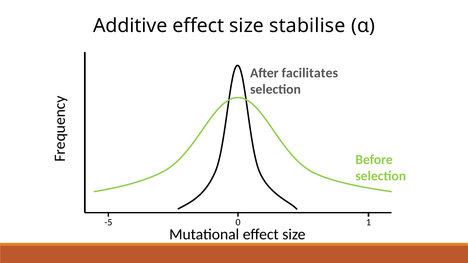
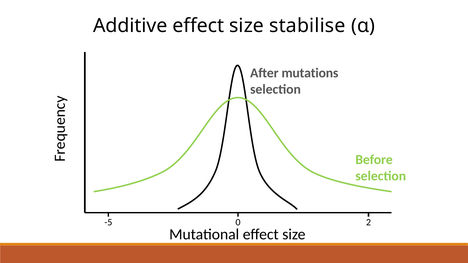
facilitates: facilitates -> mutations (310, 73)
1: 1 -> 2 (368, 223)
